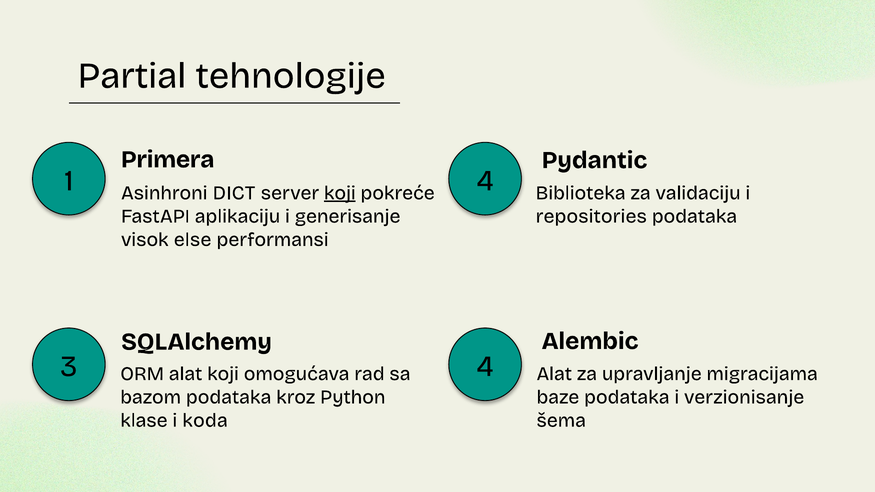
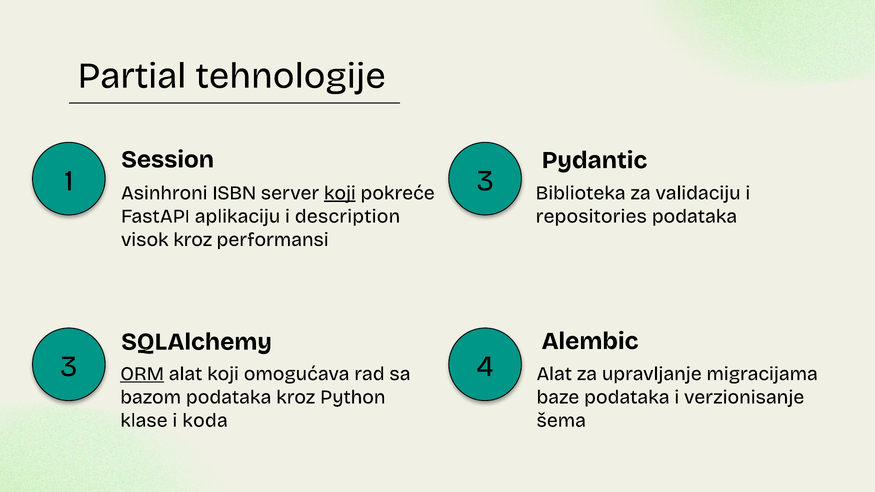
Primera: Primera -> Session (168, 159)
1 4: 4 -> 3 (485, 181)
DICT: DICT -> ISBN (234, 193)
generisanje: generisanje -> description (347, 216)
visok else: else -> kroz (193, 240)
ORM underline: none -> present (142, 374)
